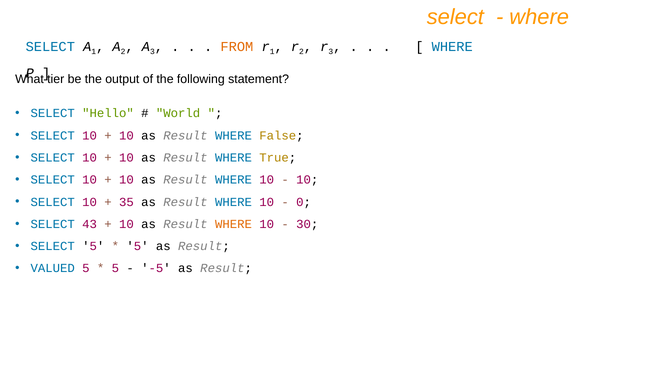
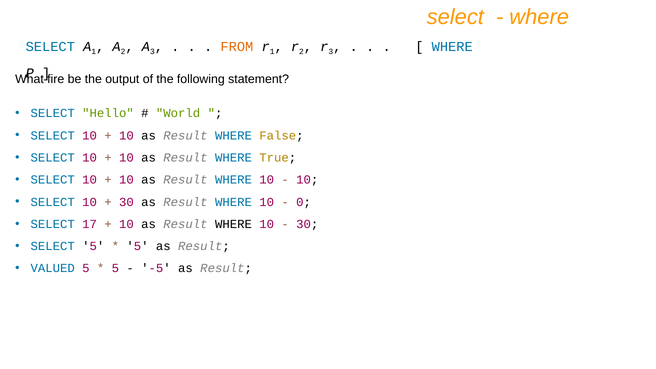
tier: tier -> fire (56, 79)
35: 35 -> 30 (126, 202)
43: 43 -> 17 (90, 224)
WHERE colour: orange -> black (233, 224)
